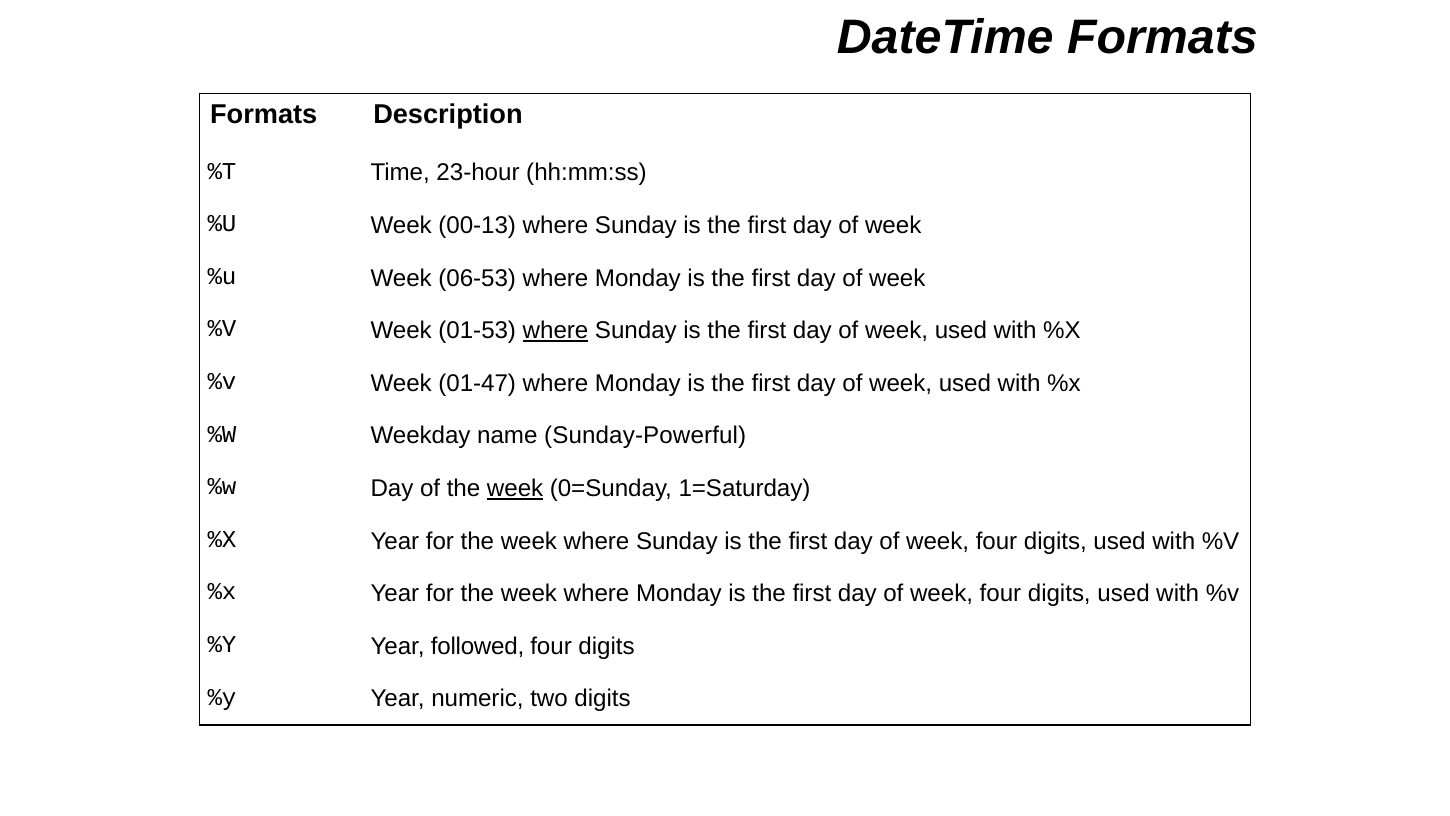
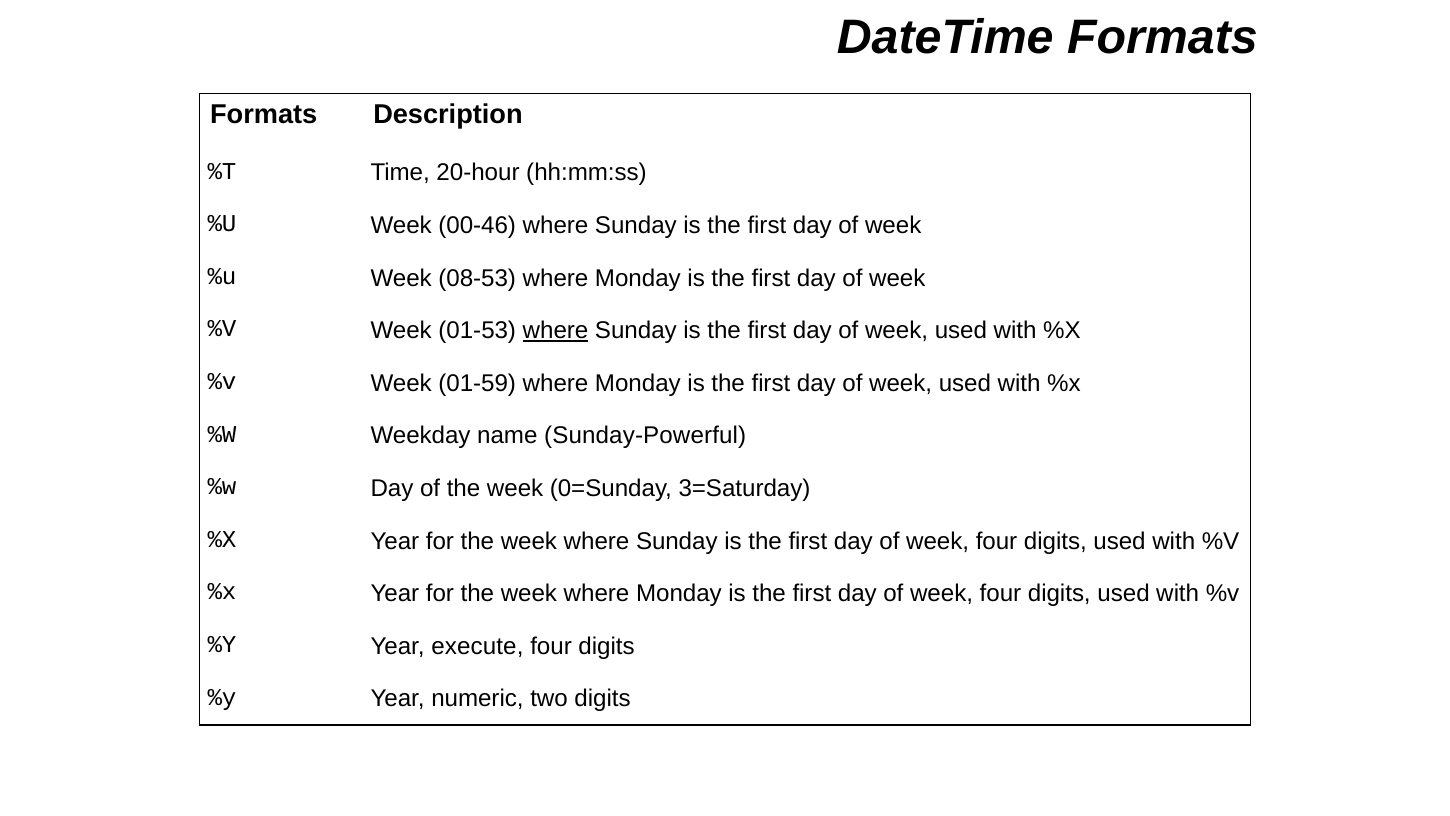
23-hour: 23-hour -> 20-hour (478, 173)
00-13: 00-13 -> 00-46 (477, 225)
06-53: 06-53 -> 08-53 (477, 278)
01-47: 01-47 -> 01-59 (477, 383)
week underline: present -> none (515, 488)
1=Saturday: 1=Saturday -> 3=Saturday (744, 488)
followed: followed -> execute (477, 646)
